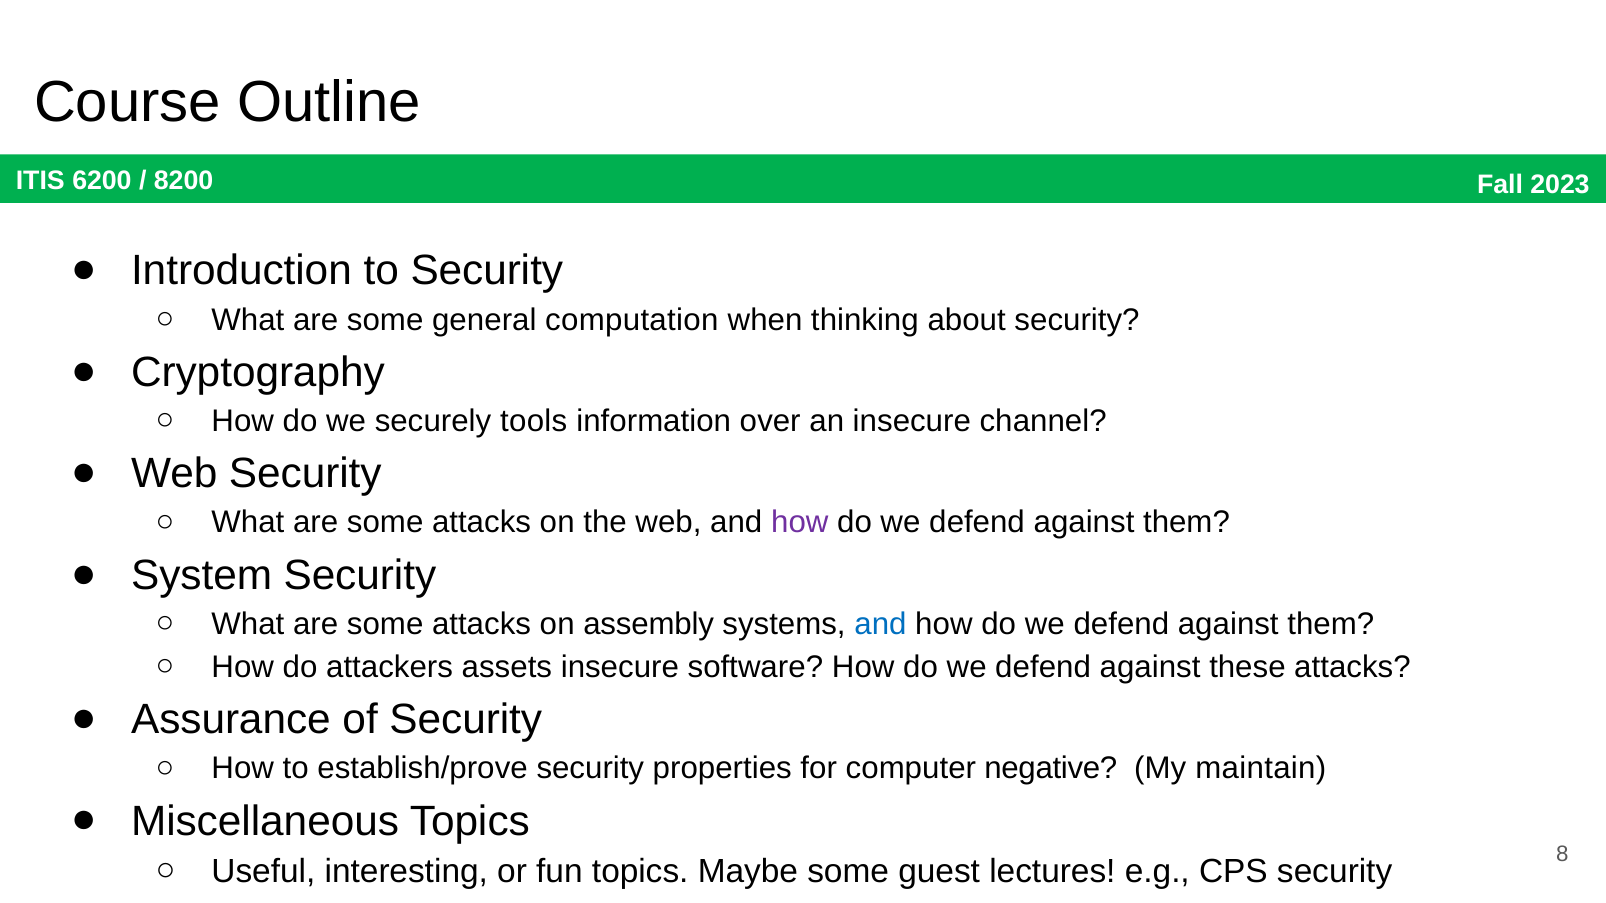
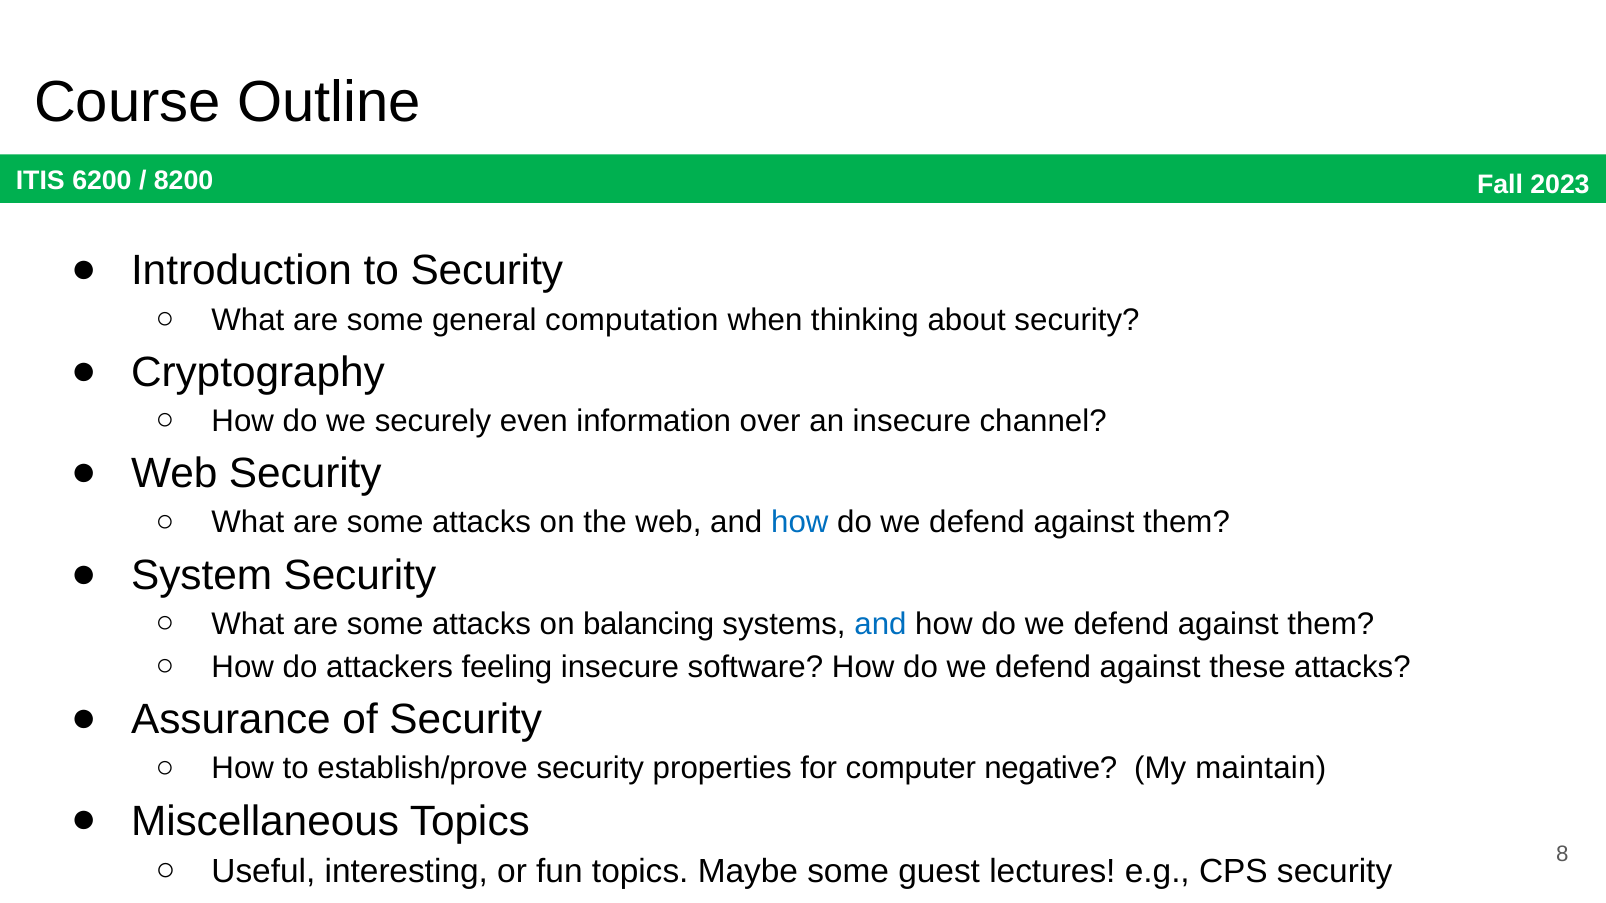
tools: tools -> even (534, 421)
how colour: purple -> blue (800, 523)
assembly: assembly -> balancing (649, 624)
assets: assets -> feeling (507, 667)
